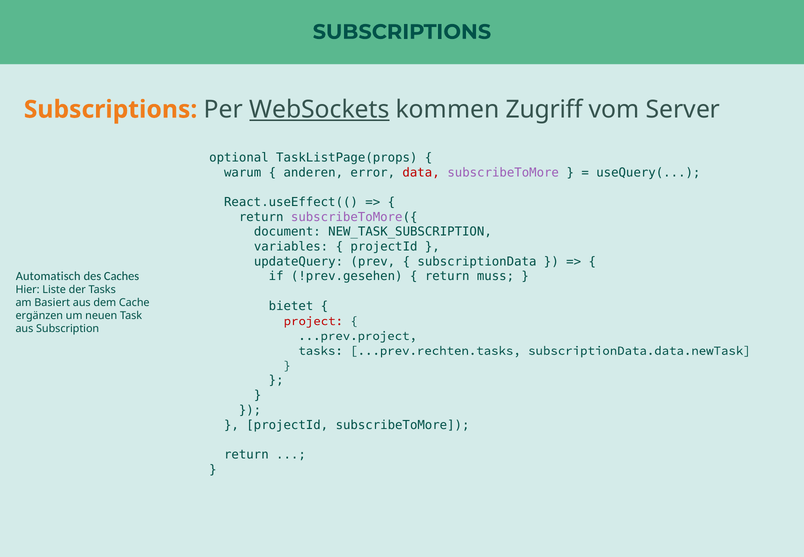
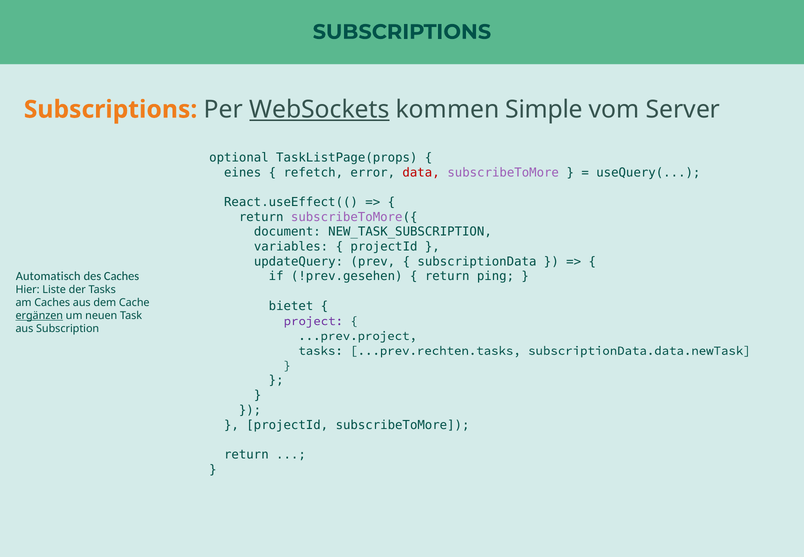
Zugriff: Zugriff -> Simple (544, 109)
warum: warum -> eines (243, 172)
anderen: anderen -> refetch (313, 172)
muss: muss -> ping (495, 276)
am Basiert: Basiert -> Caches (52, 303)
ergänzen underline: none -> present (39, 316)
project colour: red -> purple (313, 321)
